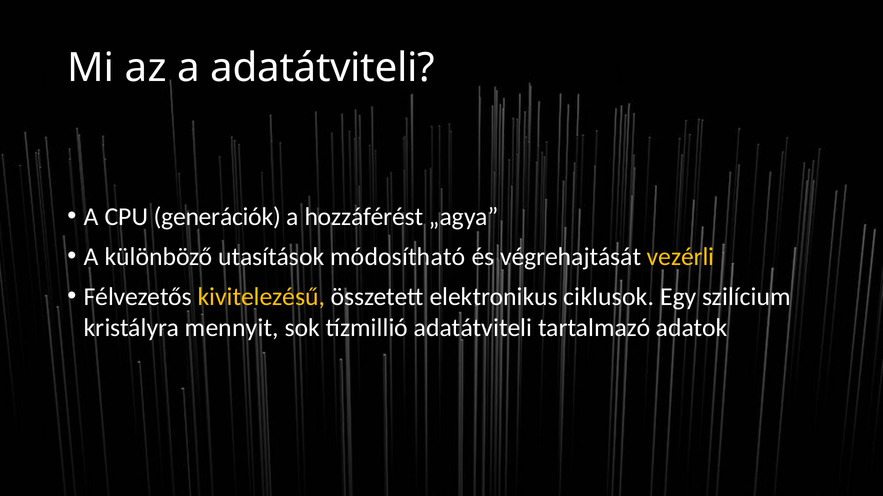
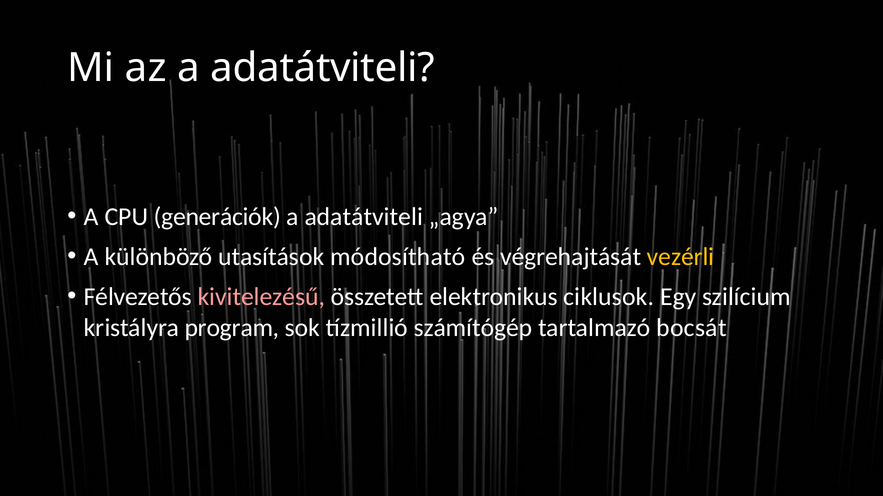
hozzáférést: hozzáférést -> adatátviteli (364, 217)
kivitelezésű colour: yellow -> pink (261, 297)
mennyit: mennyit -> program (232, 328)
tízmillió adatátviteli: adatátviteli -> számítógép (473, 328)
adatok: adatok -> bocsát (691, 328)
